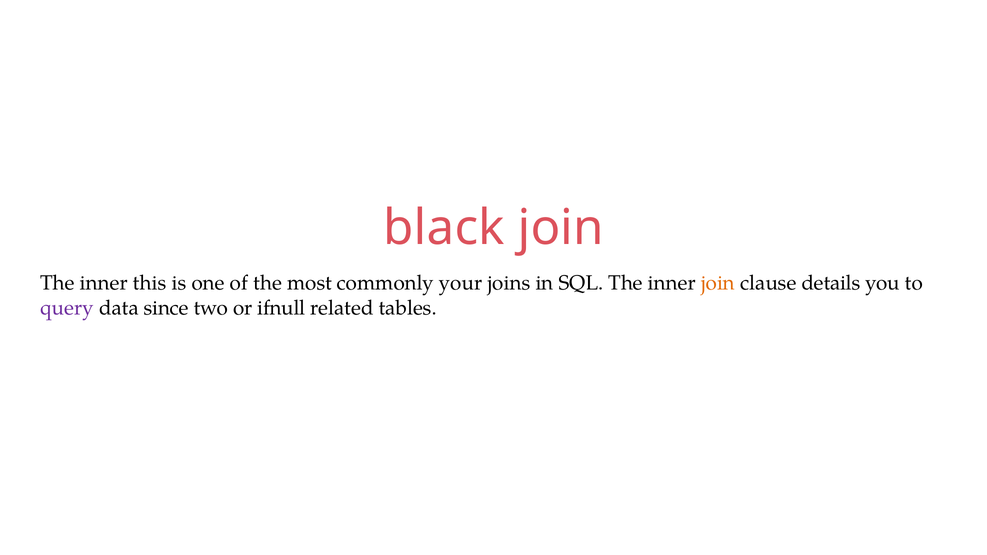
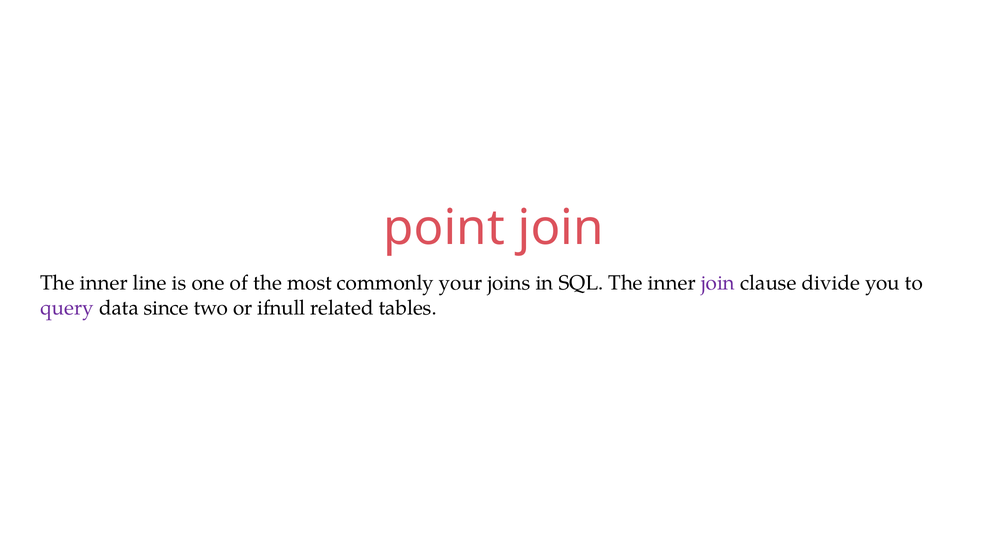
black: black -> point (444, 228)
this: this -> line (150, 283)
join colour: orange -> purple (718, 283)
details: details -> divide (831, 283)
